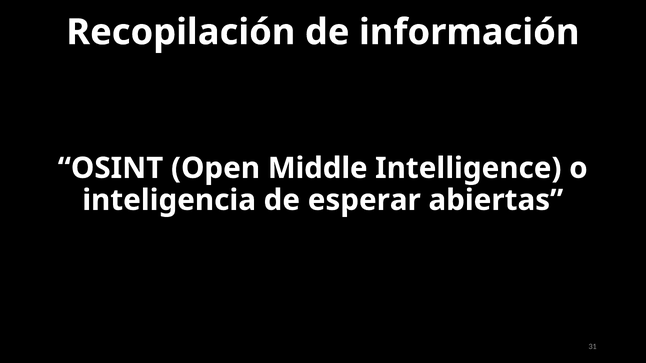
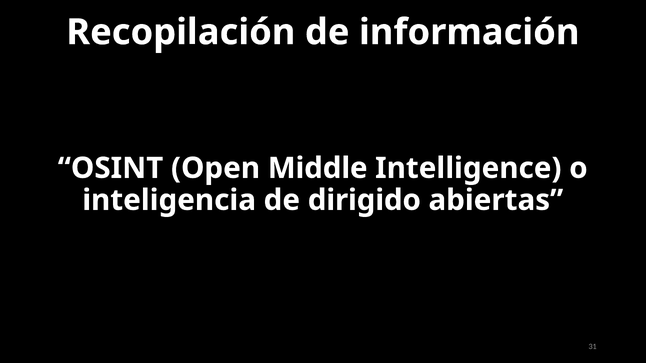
esperar: esperar -> dirigido (364, 200)
